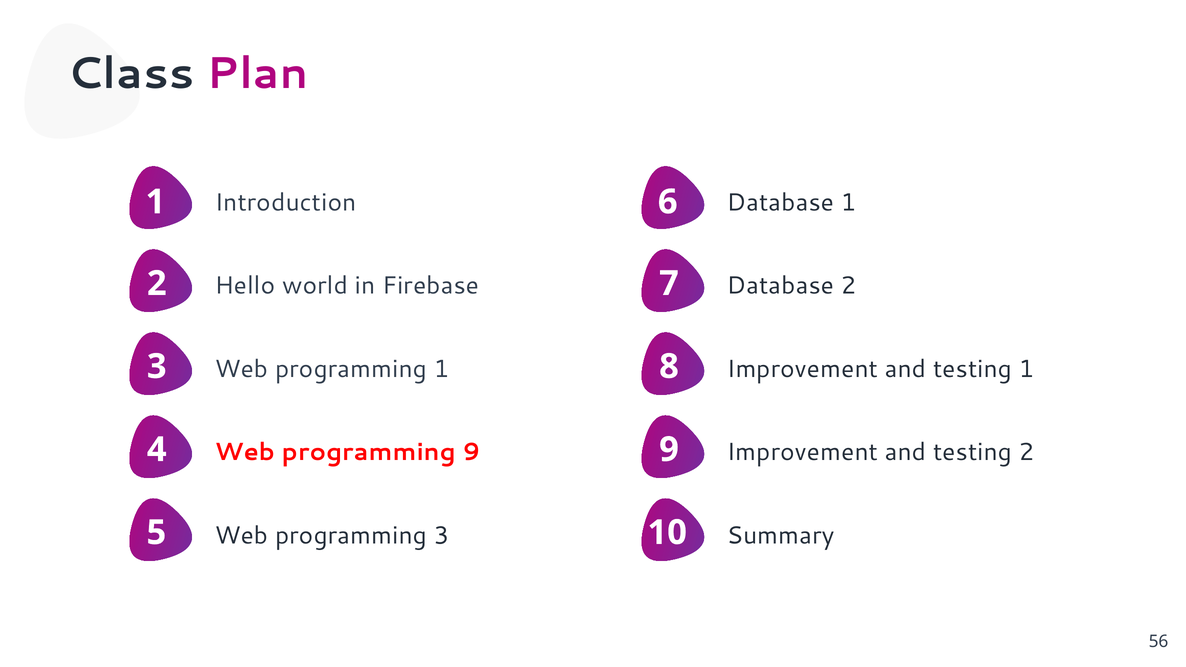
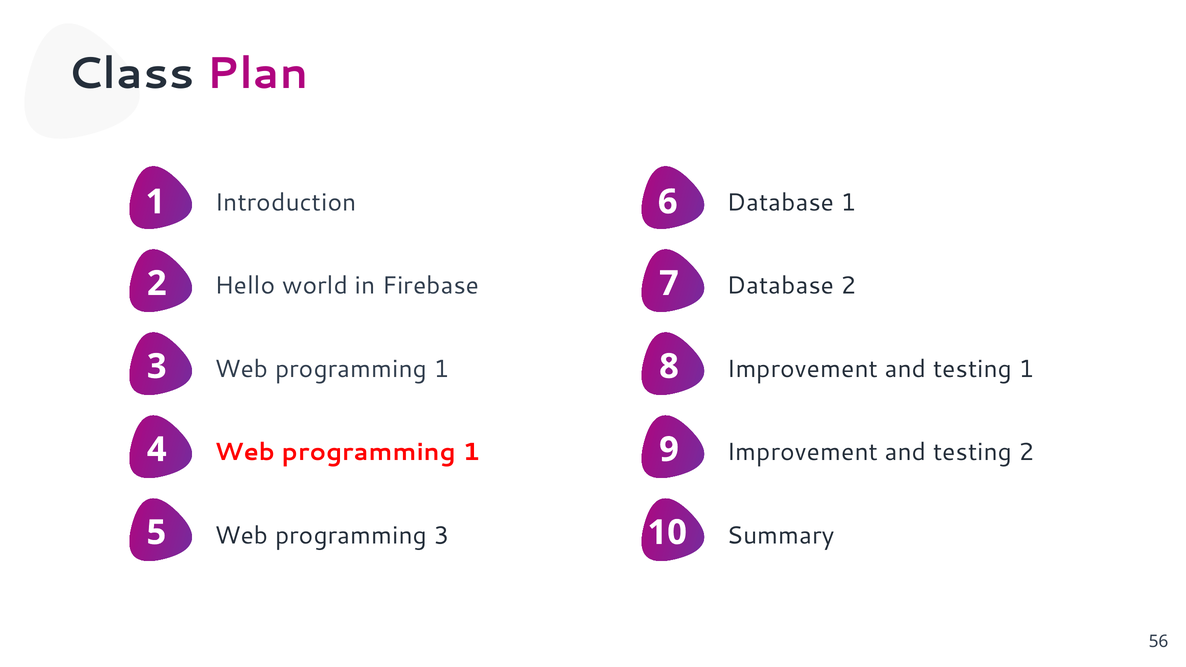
9: 9 -> 1 (472, 452)
